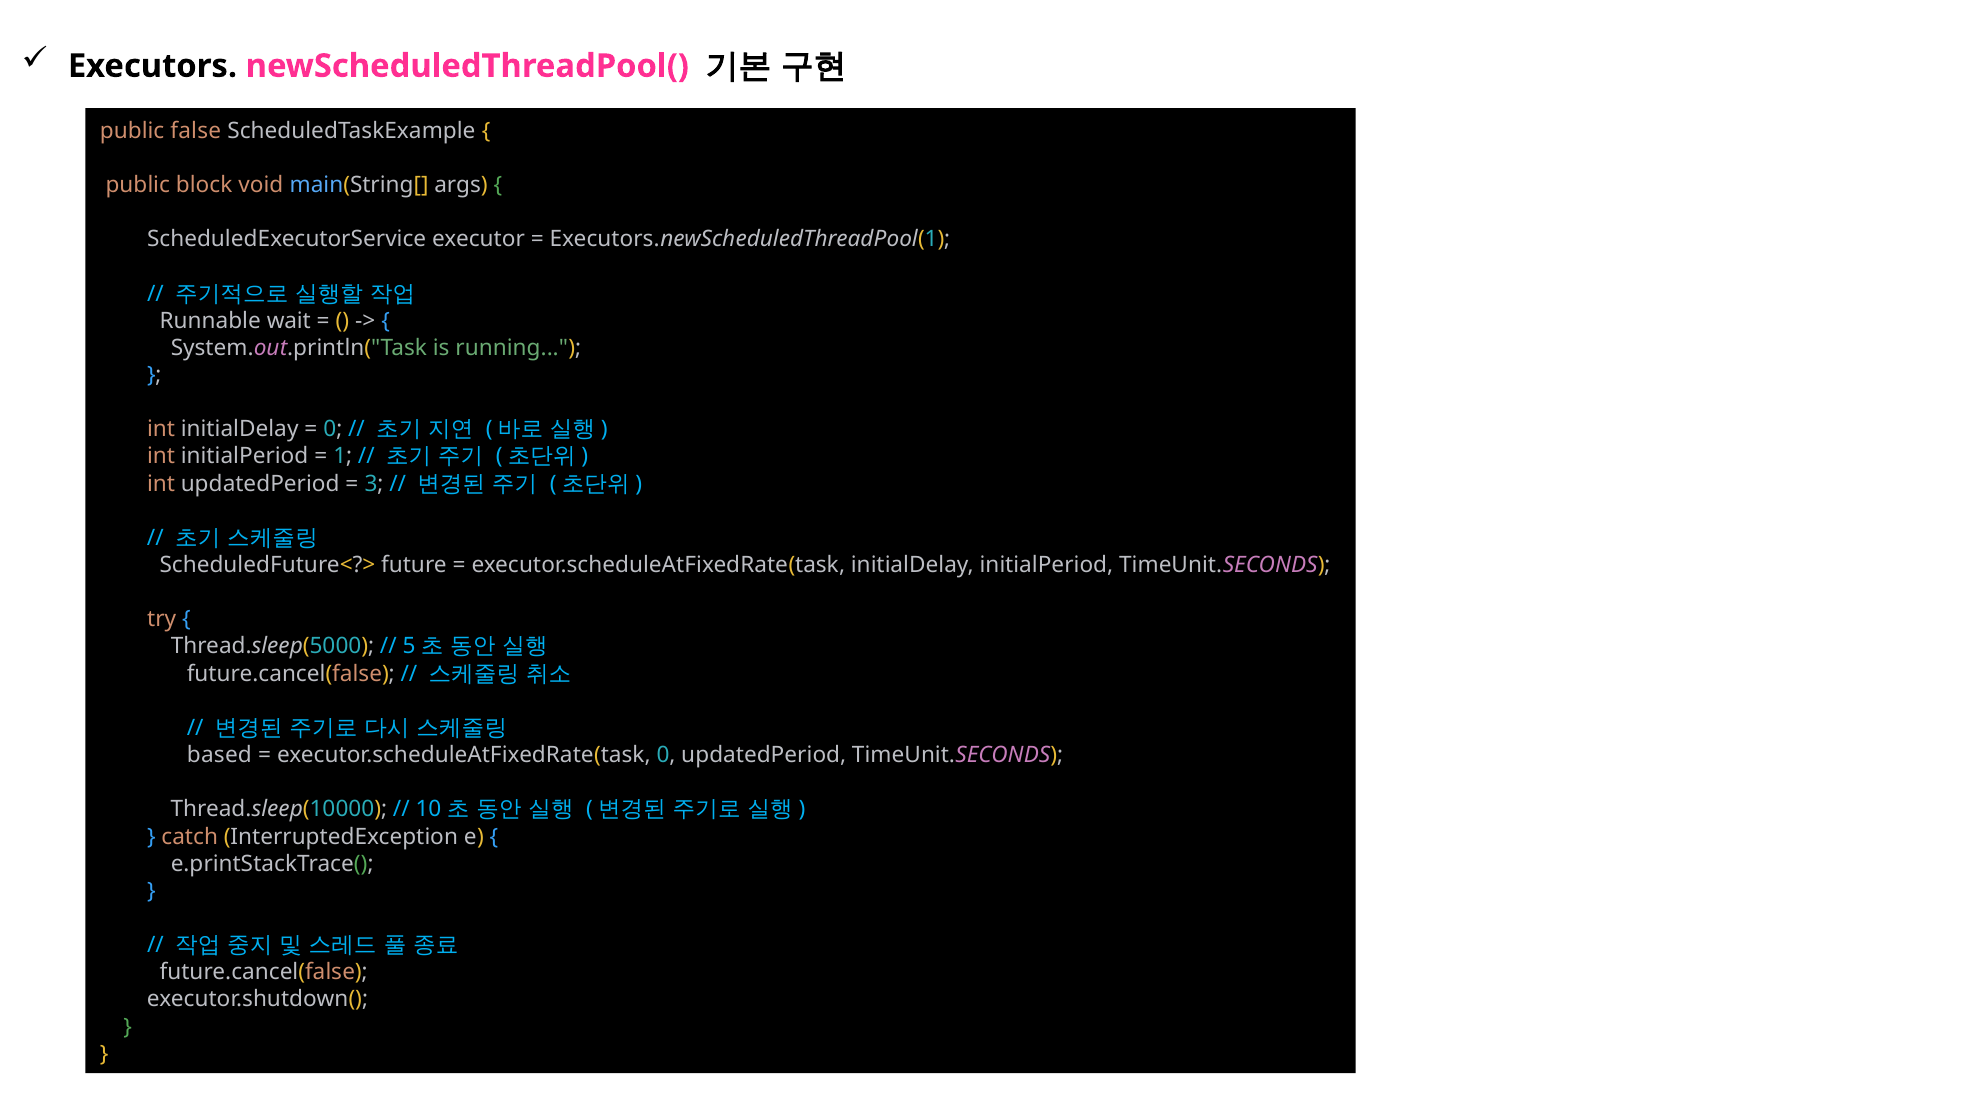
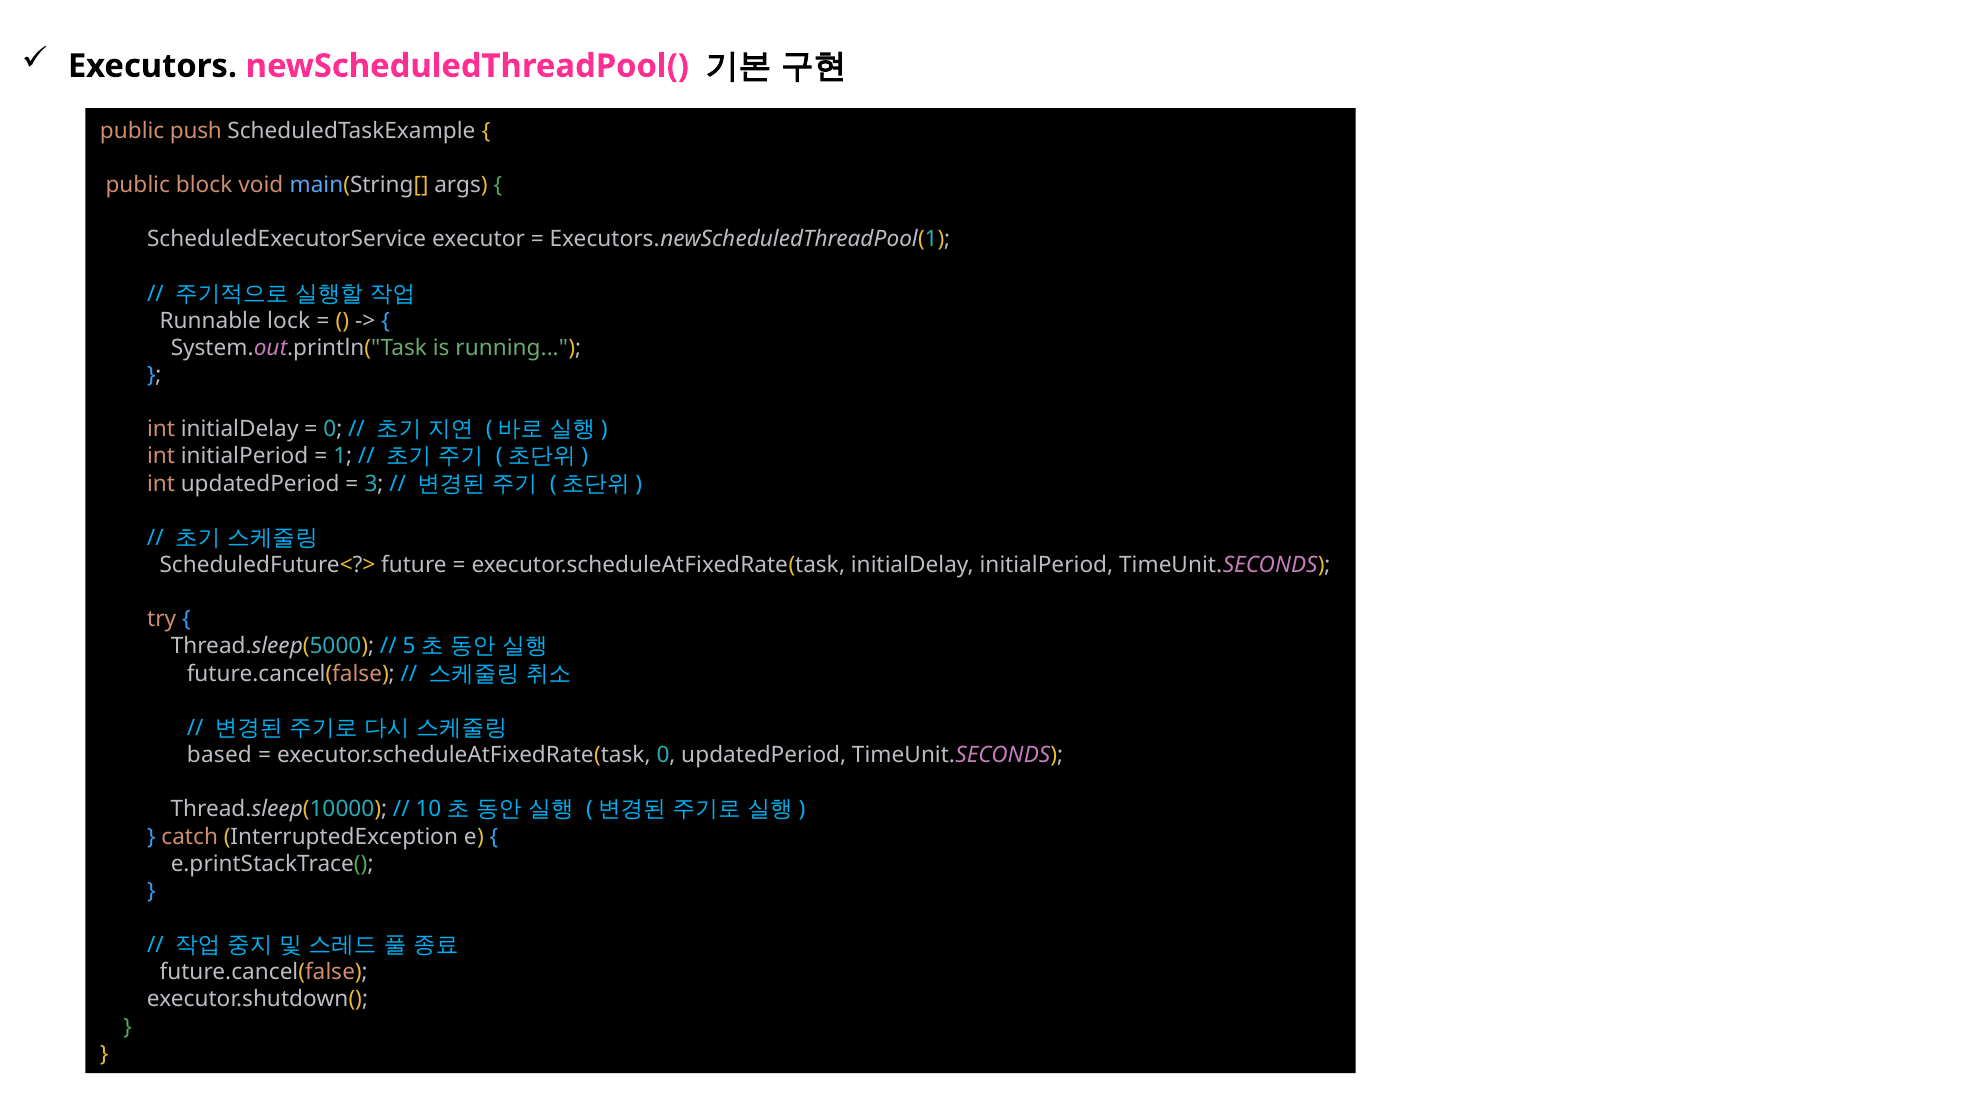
false: false -> push (196, 131)
wait: wait -> lock (289, 321)
